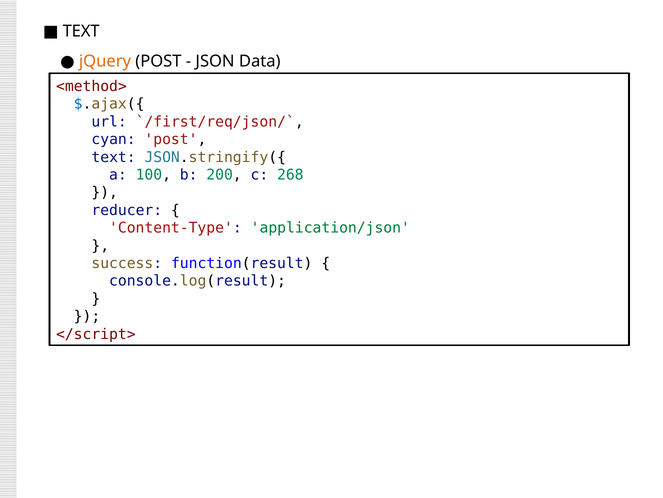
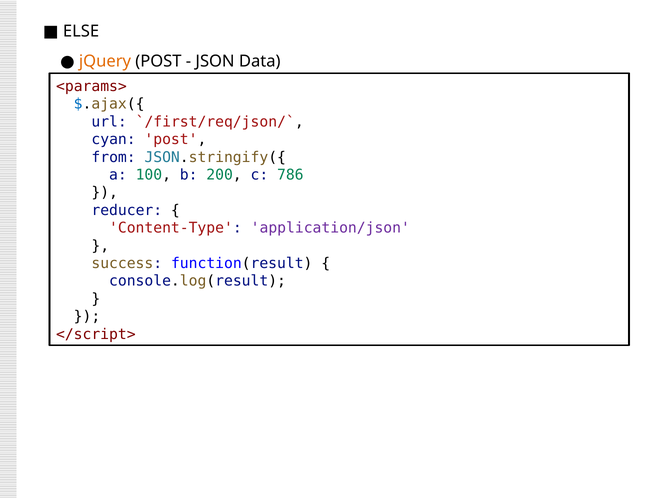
TEXT: TEXT -> ELSE (81, 31)
<method>: <method> -> <params> (91, 86)
text: text -> from (114, 157)
268: 268 -> 786 (290, 175)
application/json colour: green -> purple (330, 228)
